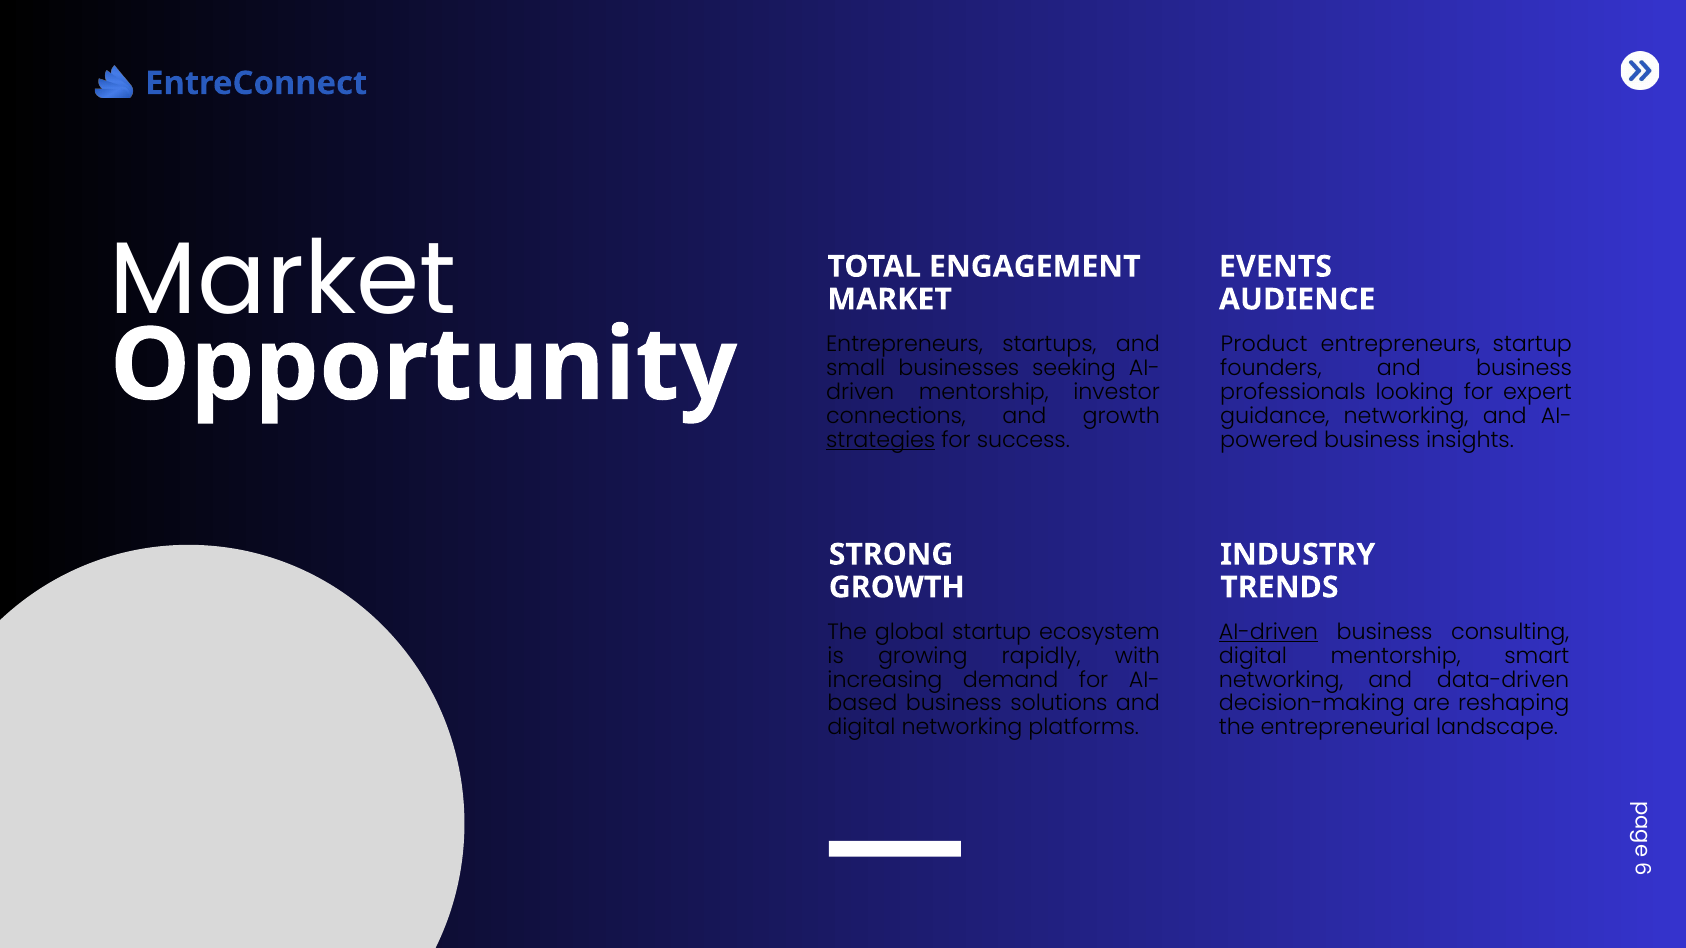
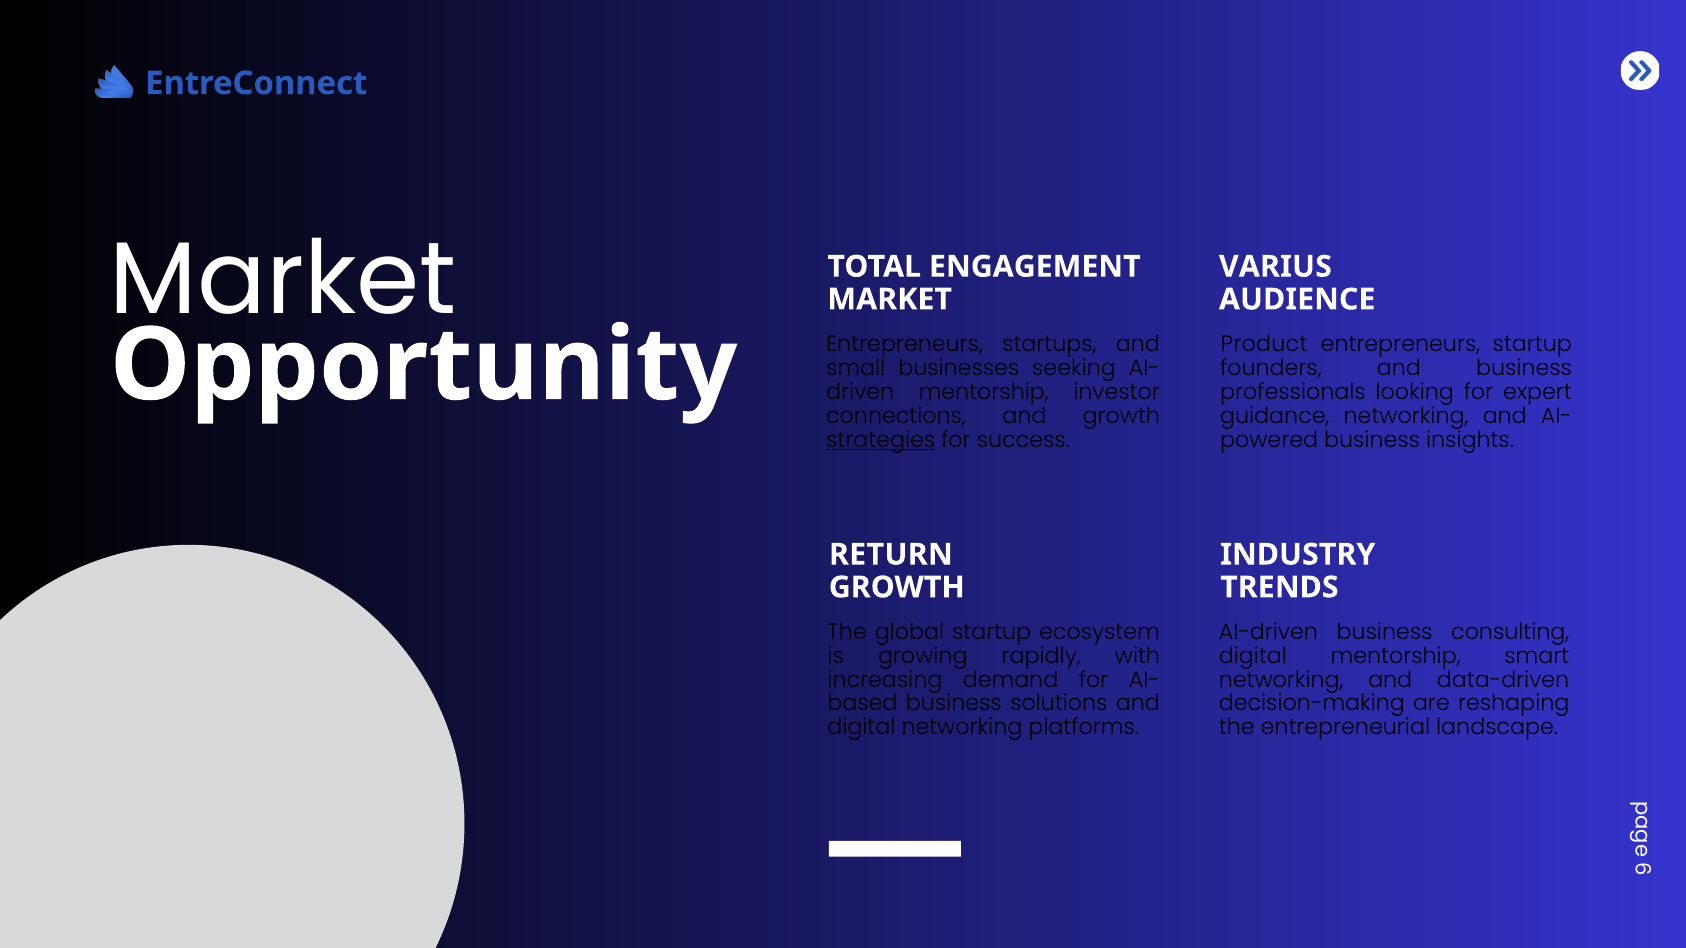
EVENTS: EVENTS -> VARIUS (1275, 267)
STRONG: STRONG -> RETURN (891, 555)
AI-driven underline: present -> none (1268, 632)
